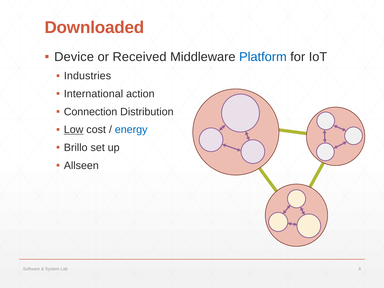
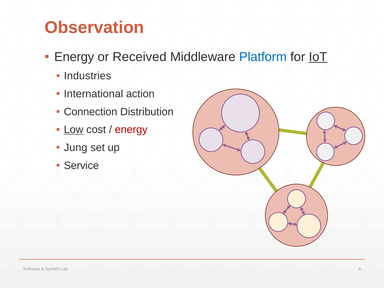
Downloaded: Downloaded -> Observation (94, 28)
Device: Device -> Energy (74, 57)
IoT underline: none -> present (318, 57)
energy colour: blue -> red (131, 130)
Brillo: Brillo -> Jung (76, 148)
Allseen: Allseen -> Service (81, 166)
